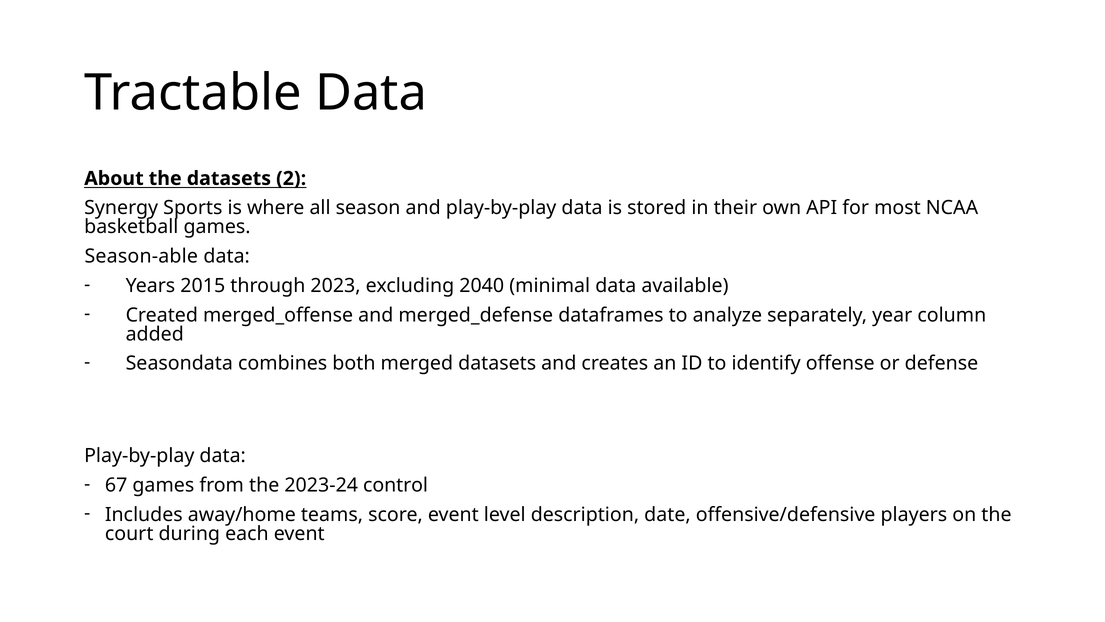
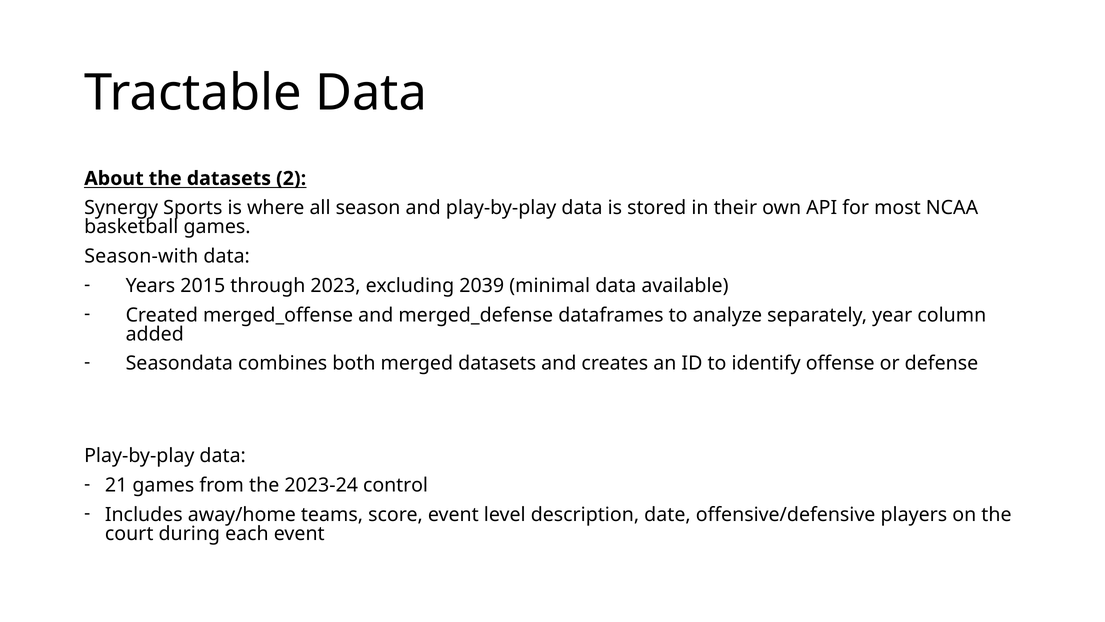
Season-able: Season-able -> Season-with (141, 256)
2040: 2040 -> 2039 (482, 285)
67: 67 -> 21 (116, 485)
